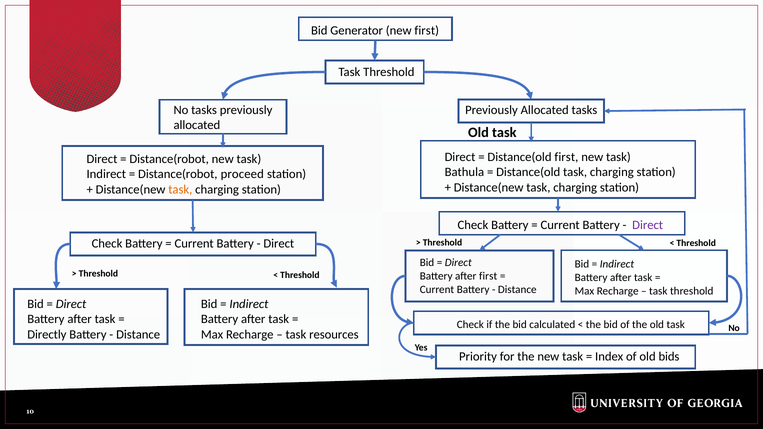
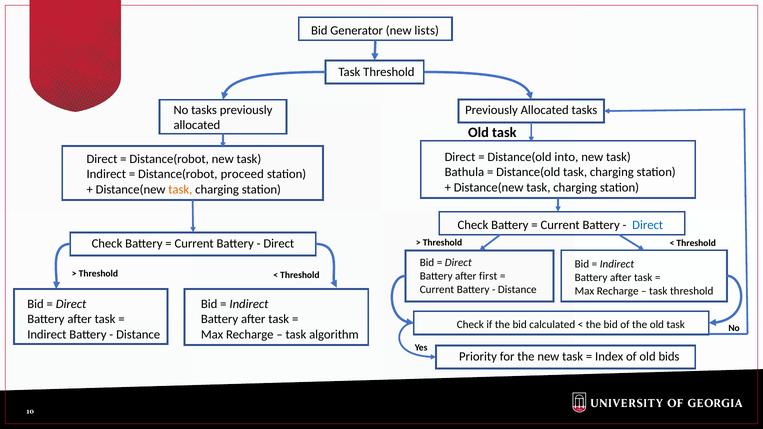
new first: first -> lists (427, 31)
Distance(old first: first -> into (566, 157)
Direct colour: purple -> blue (648, 225)
Directly: Directly -> Indirect (47, 334)
resources: resources -> algorithm (334, 335)
